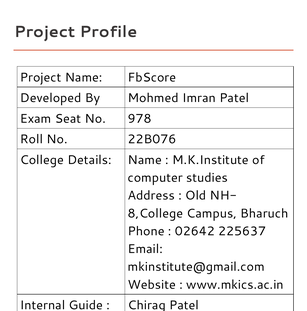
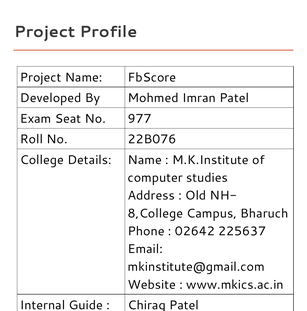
978: 978 -> 977 (140, 119)
